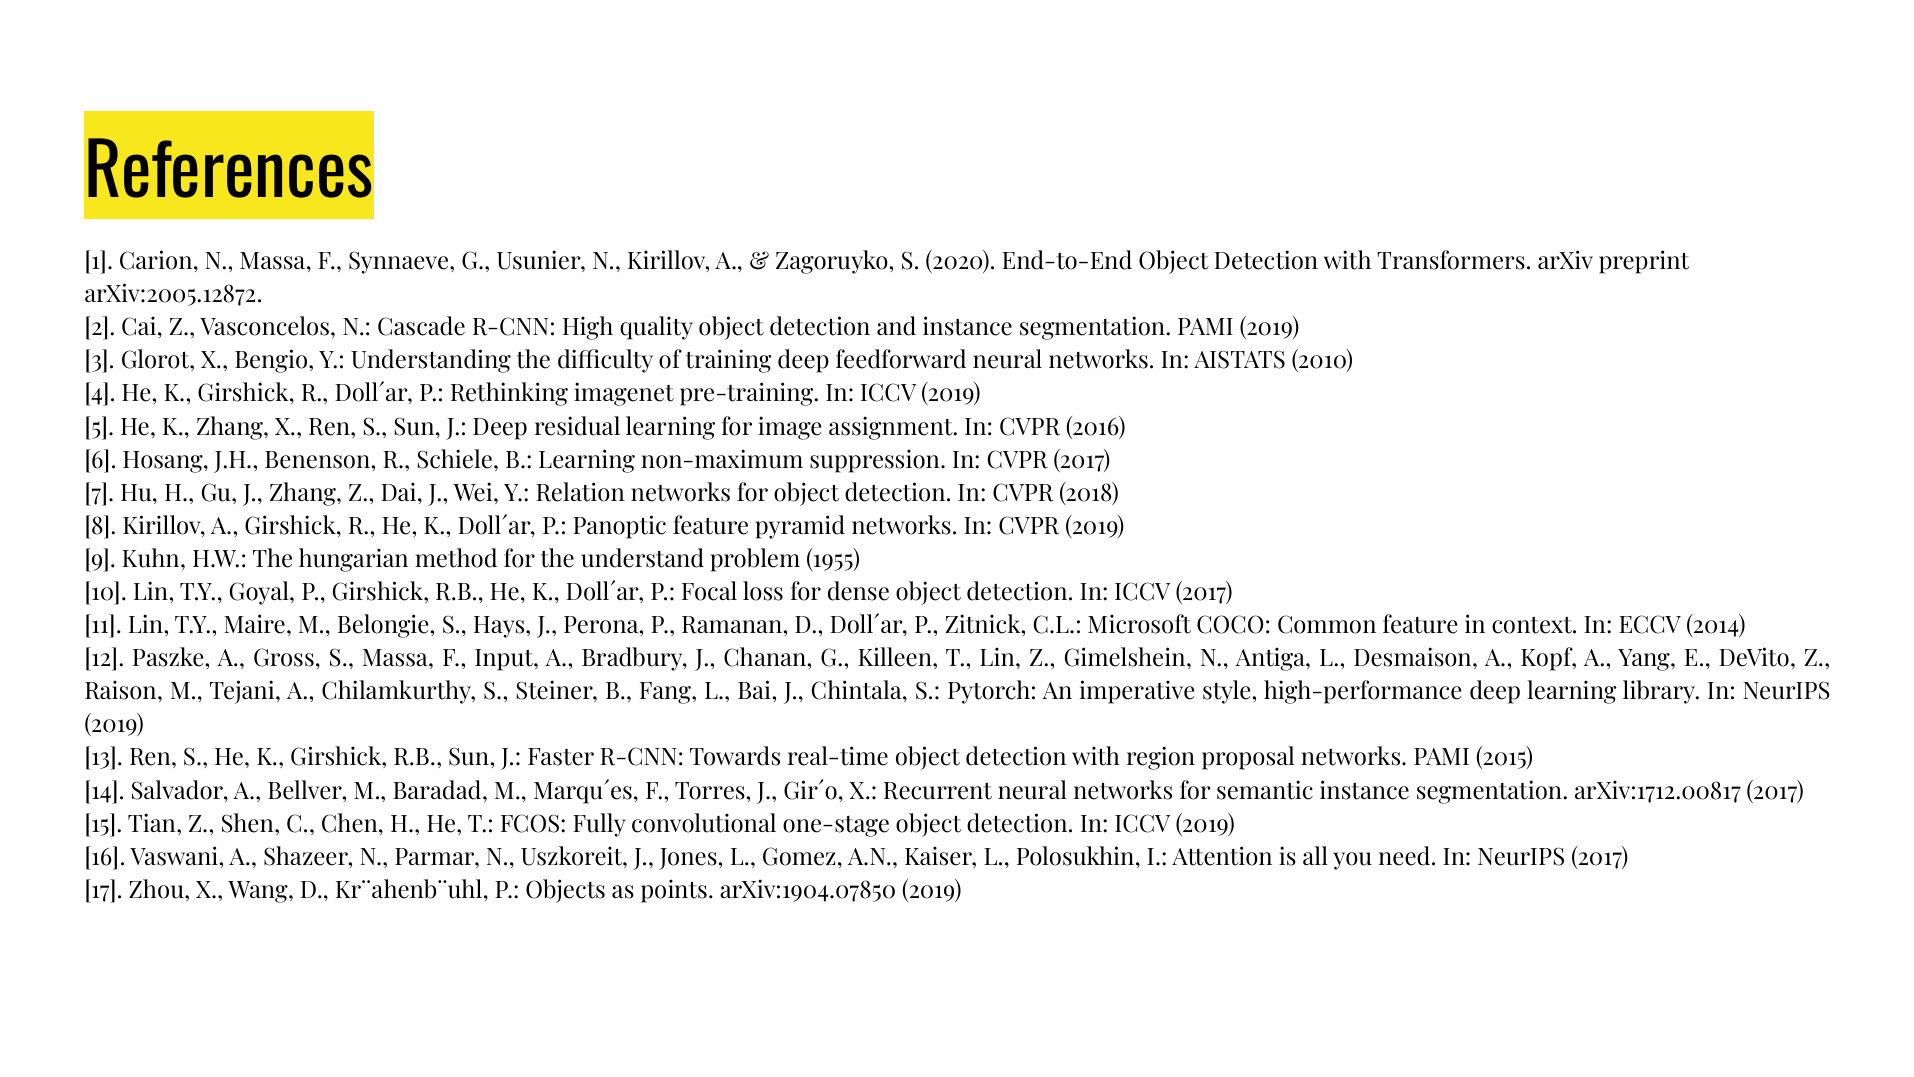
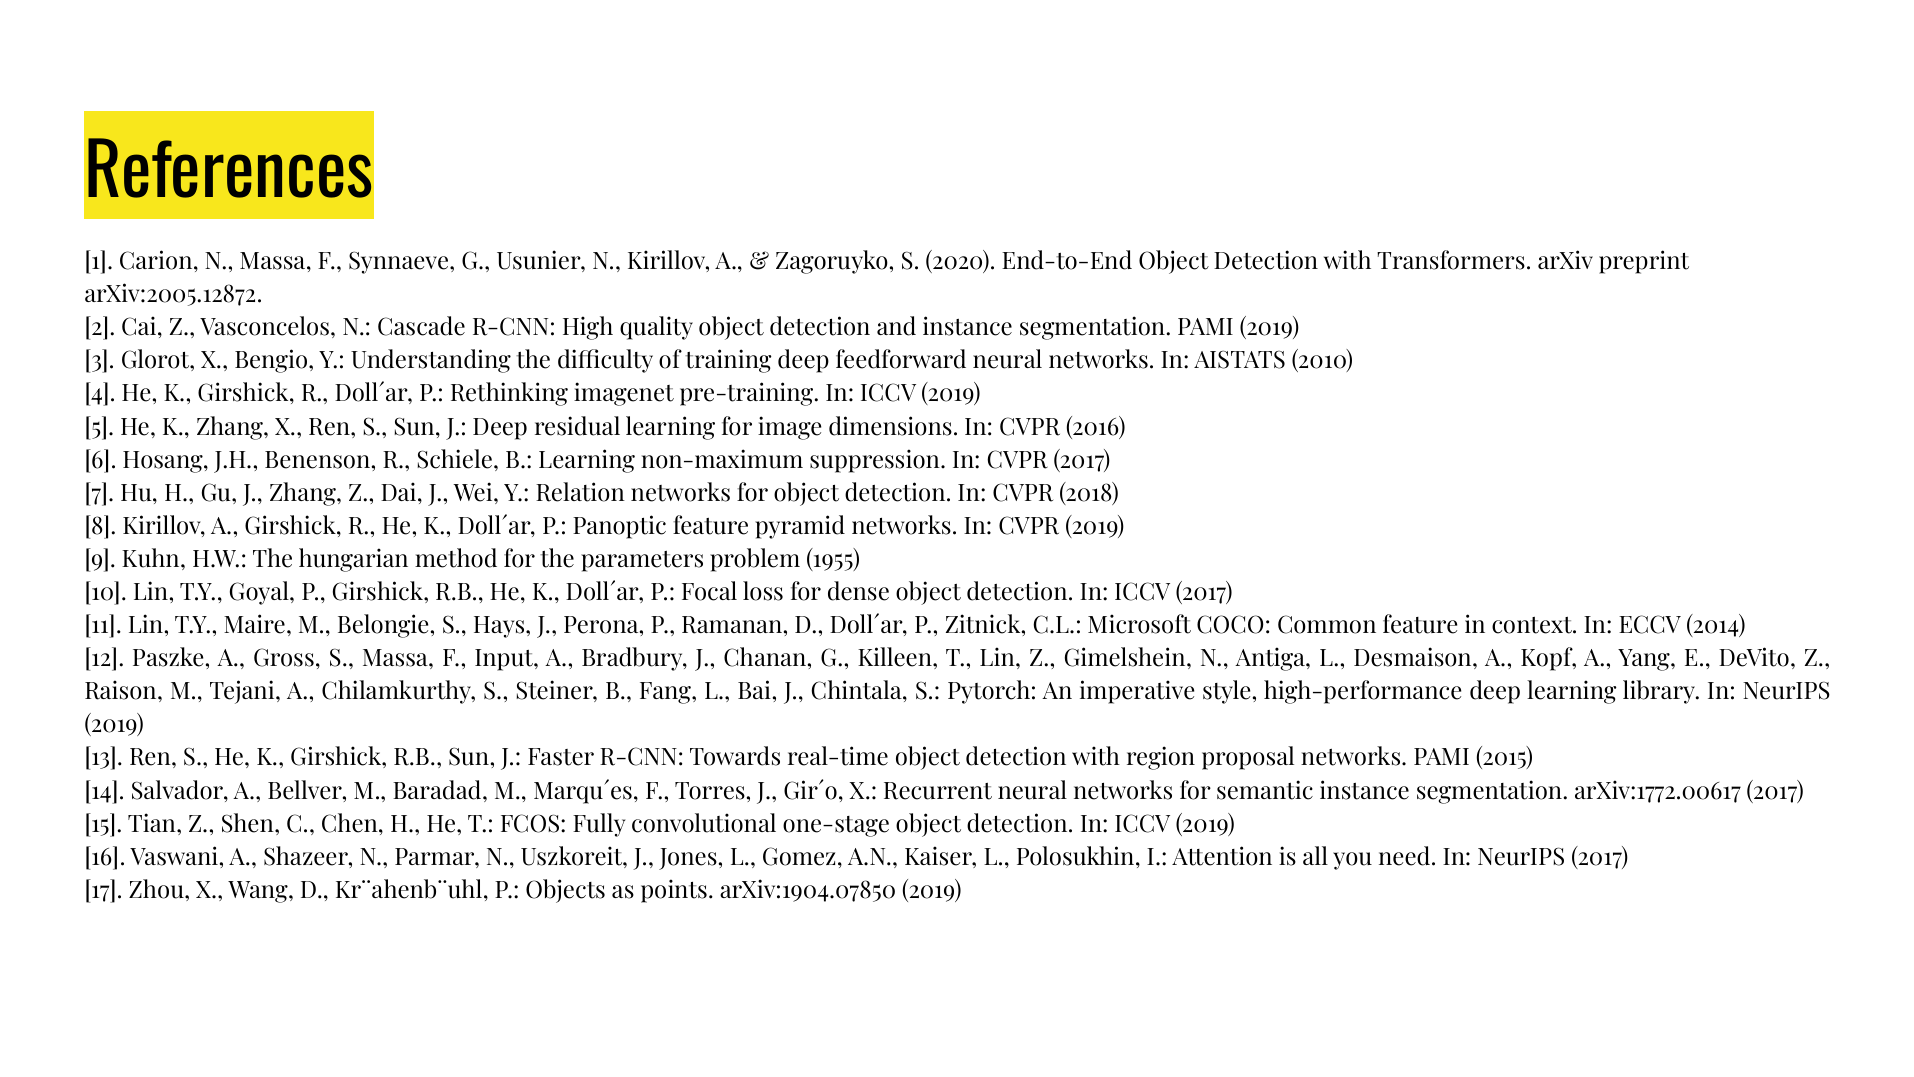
assignment: assignment -> dimensions (893, 427)
understand: understand -> parameters (643, 559)
arXiv:1712.00817: arXiv:1712.00817 -> arXiv:1772.00617 (1657, 791)
